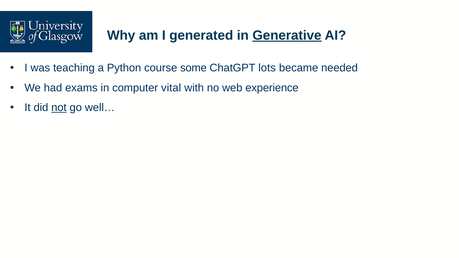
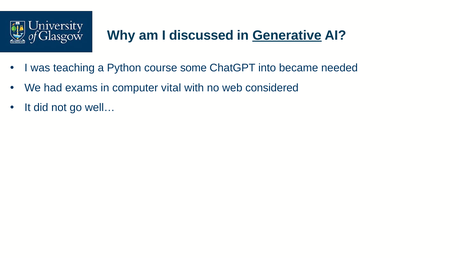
generated: generated -> discussed (201, 35)
lots: lots -> into (267, 68)
experience: experience -> considered (272, 88)
not underline: present -> none (59, 108)
